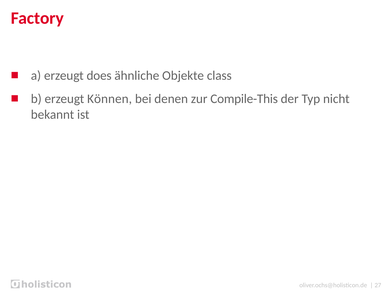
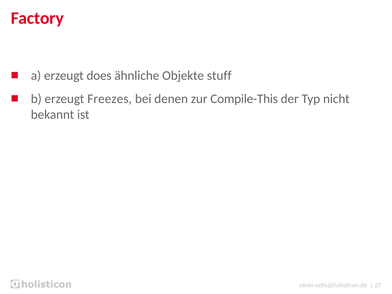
class: class -> stuff (219, 75)
Können: Können -> Freezes (110, 99)
